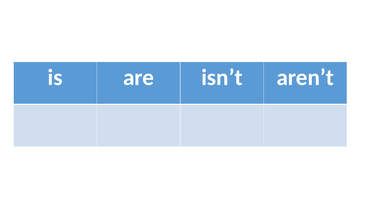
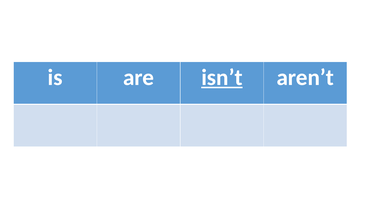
isn’t underline: none -> present (222, 78)
